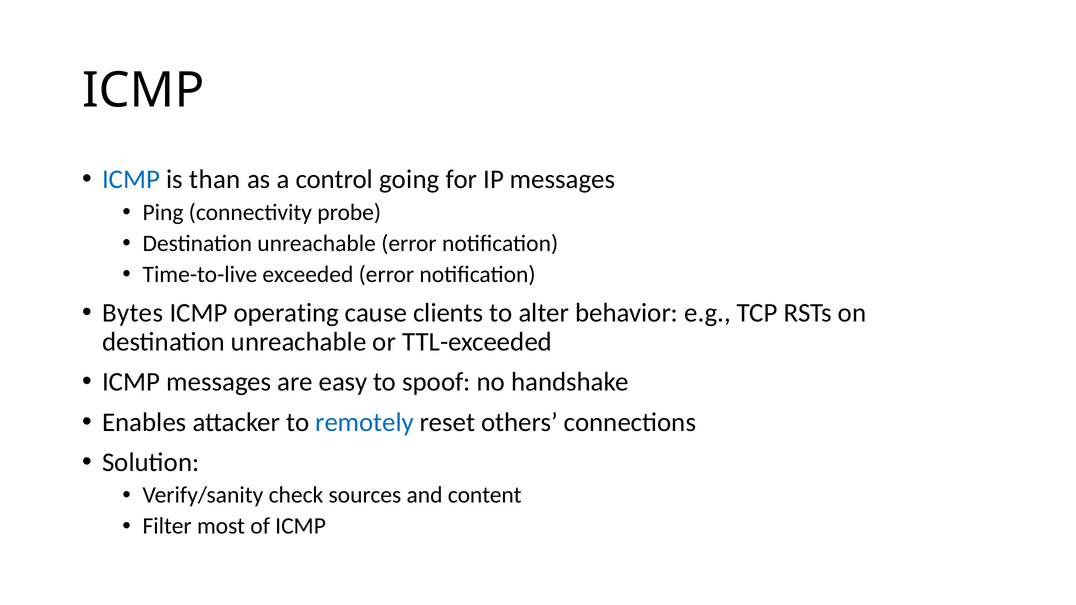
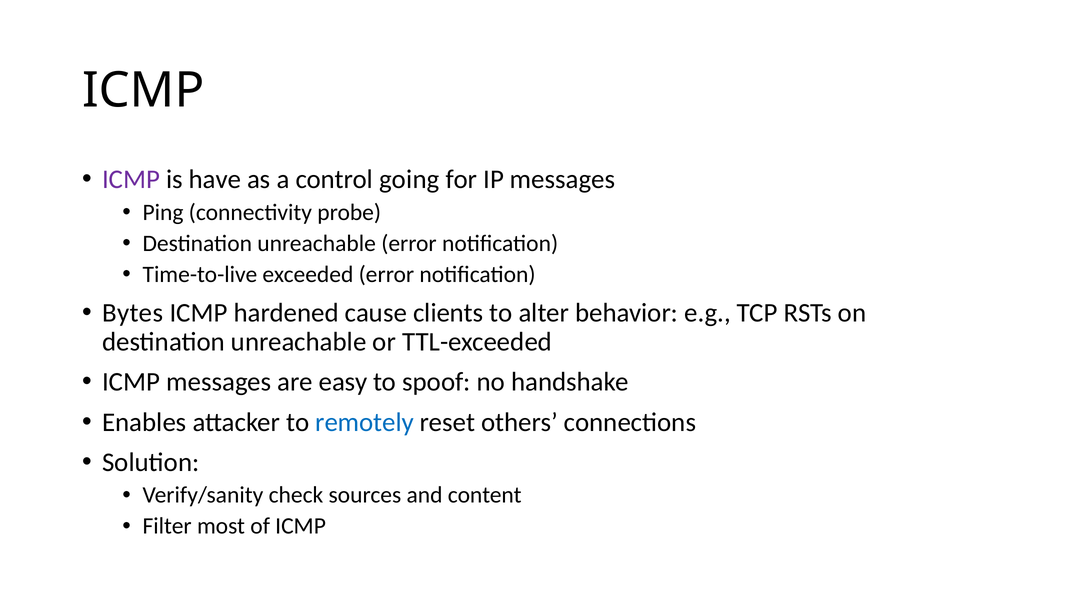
ICMP colour: blue -> purple (131, 180)
than: than -> have (215, 180)
operating: operating -> hardened (286, 313)
